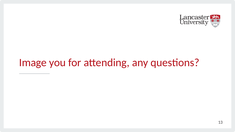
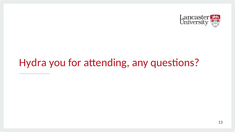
Image: Image -> Hydra (33, 63)
